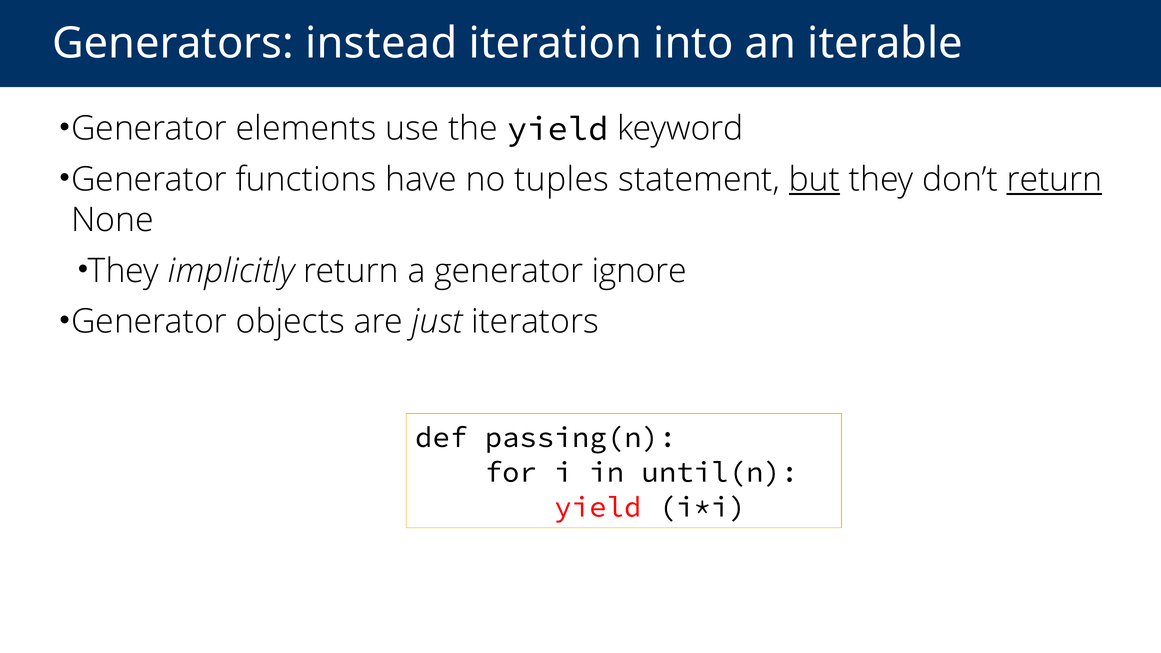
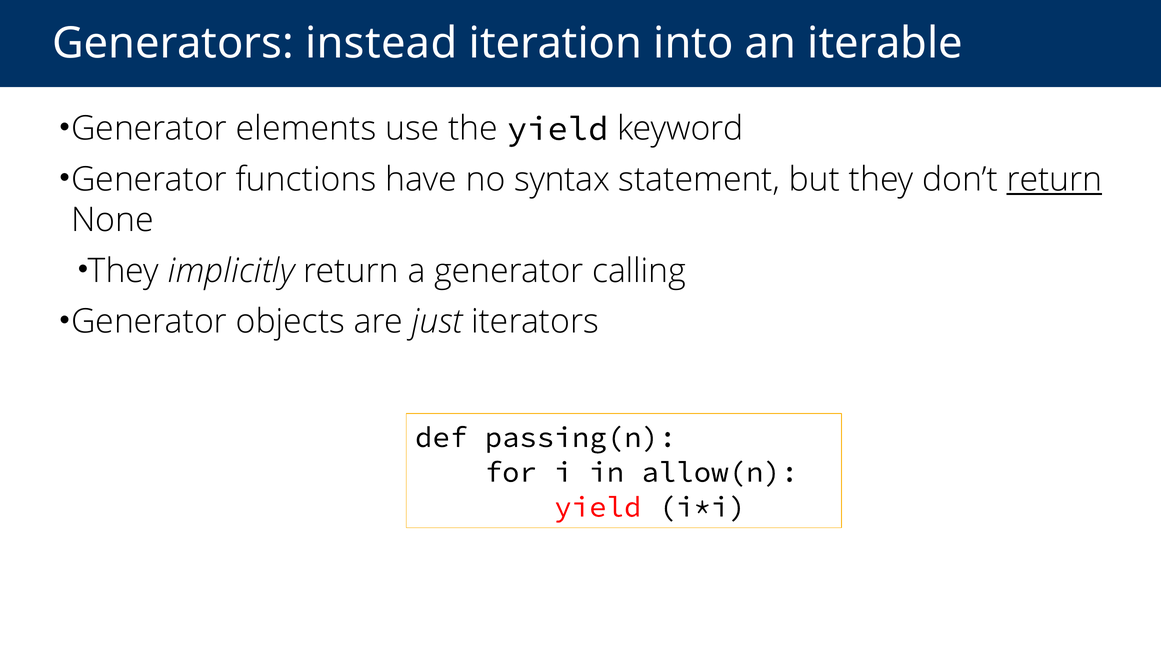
tuples: tuples -> syntax (562, 179)
but underline: present -> none (815, 179)
ignore: ignore -> calling (639, 271)
until(n: until(n -> allow(n (720, 472)
